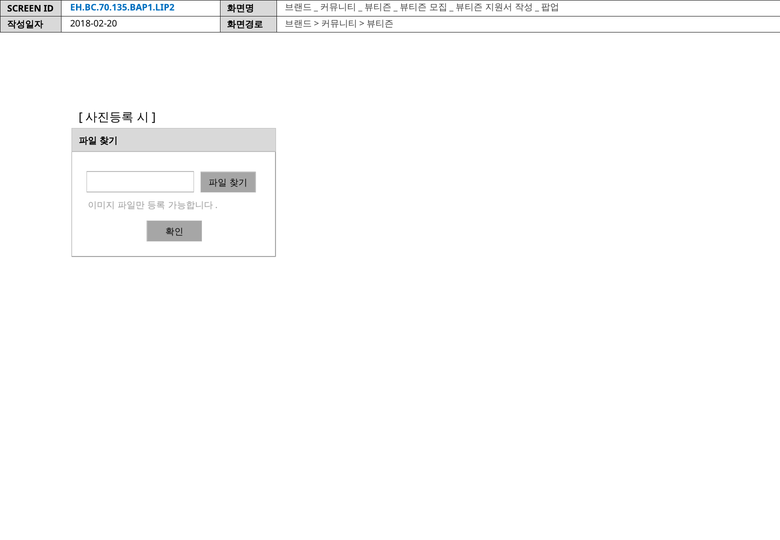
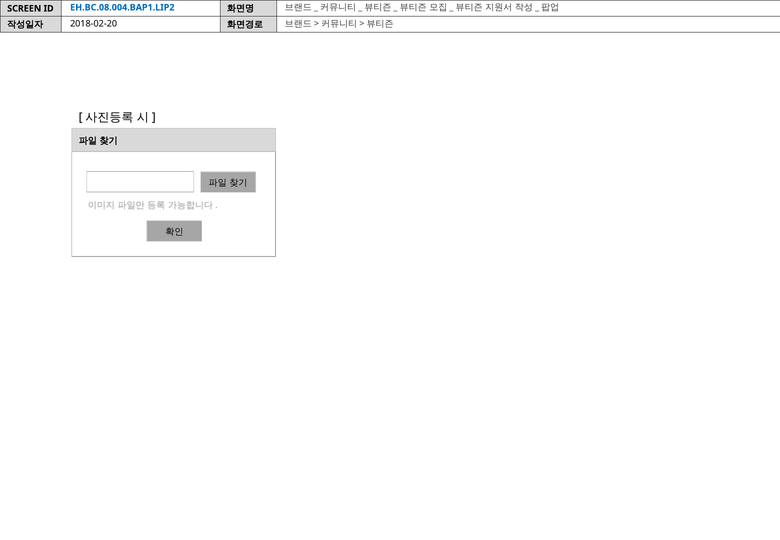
EH.BC.70.135.BAP1.LIP2: EH.BC.70.135.BAP1.LIP2 -> EH.BC.08.004.BAP1.LIP2 (122, 7)
